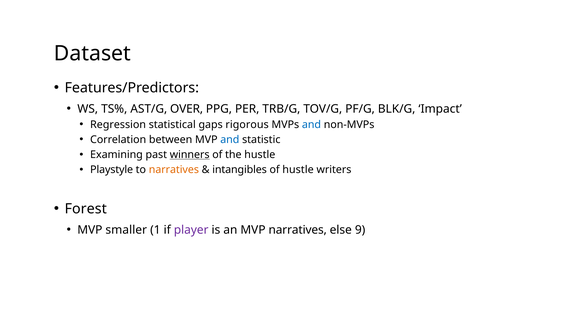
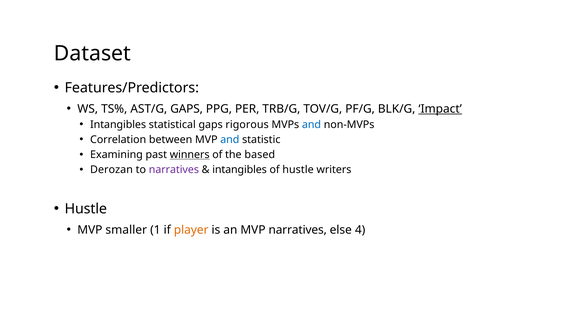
AST/G OVER: OVER -> GAPS (187, 109)
Impact underline: none -> present (440, 109)
Regression: Regression -> Intangibles (118, 125)
the hustle: hustle -> based (260, 155)
Playstyle: Playstyle -> Derozan (112, 170)
narratives colour: orange -> purple (174, 170)
Forest: Forest -> Hustle (86, 209)
player colour: purple -> orange (191, 230)
9: 9 -> 4 (360, 230)
